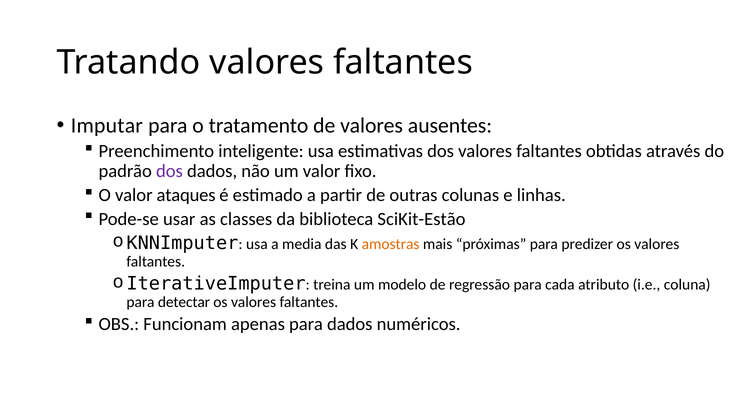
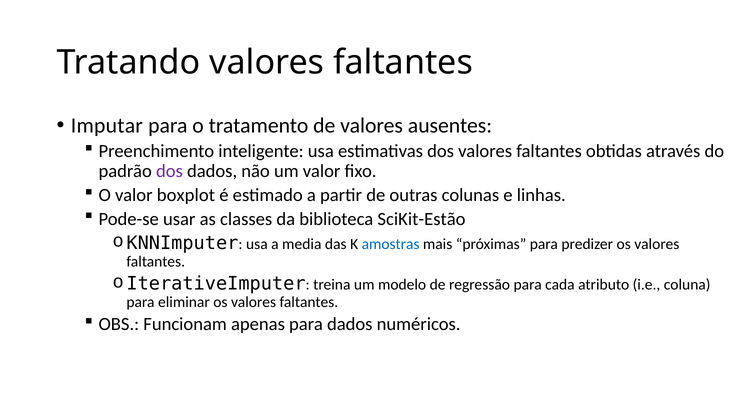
ataques: ataques -> boxplot (186, 195)
amostras colour: orange -> blue (391, 244)
detectar: detectar -> eliminar (184, 302)
